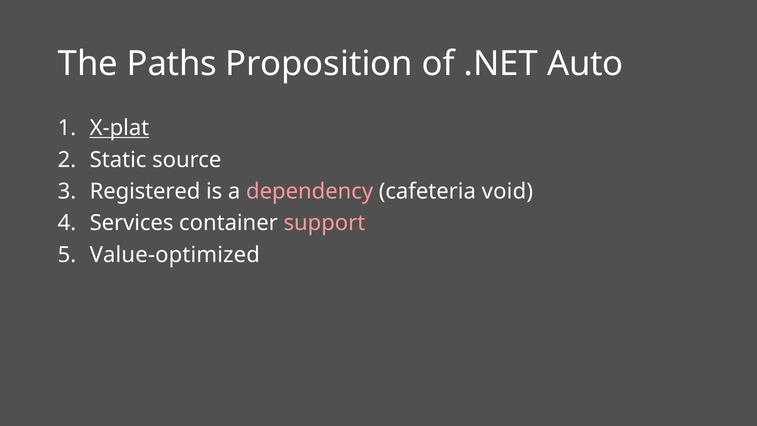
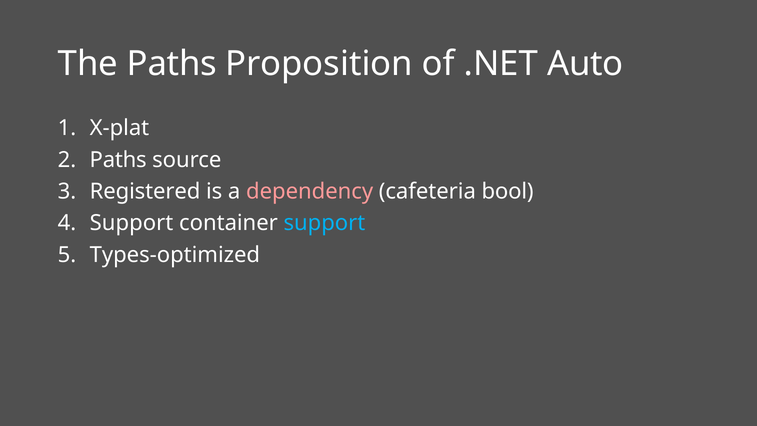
X-plat underline: present -> none (119, 128)
Static: Static -> Paths (118, 160)
void: void -> bool (508, 191)
Services: Services -> Support (132, 223)
support colour: pink -> light blue (324, 223)
Value-optimized: Value-optimized -> Types-optimized (175, 255)
